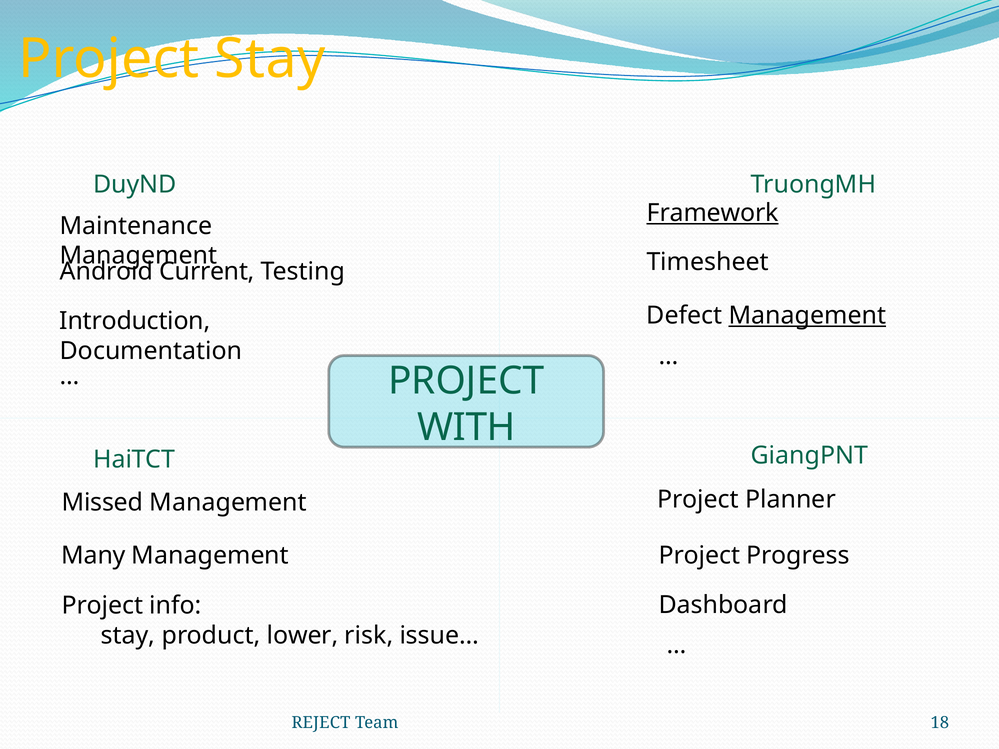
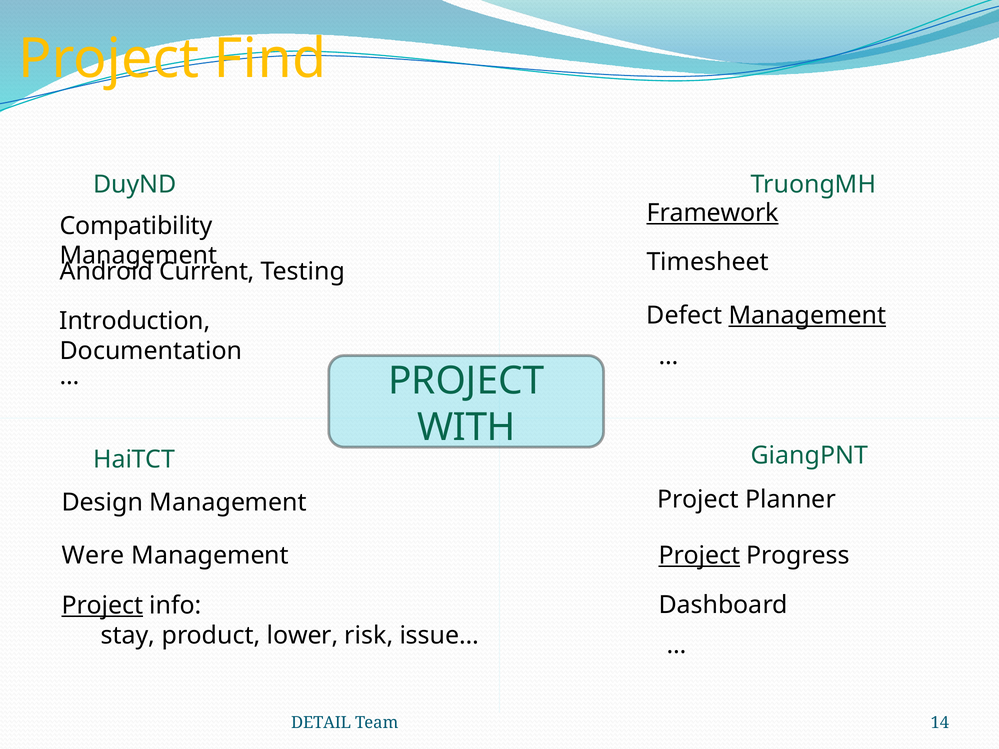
Project Stay: Stay -> Find (270, 59)
Maintenance: Maintenance -> Compatibility (136, 226)
Missed: Missed -> Design (102, 503)
Many: Many -> Were (93, 556)
Project underline: none -> present (699, 556)
Project underline: none -> present (102, 606)
REJECT: REJECT -> DETAIL (321, 723)
18: 18 -> 14 (940, 723)
